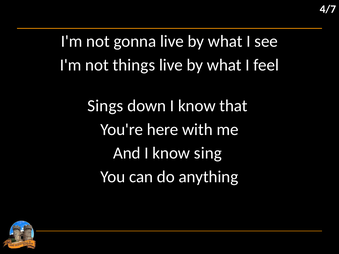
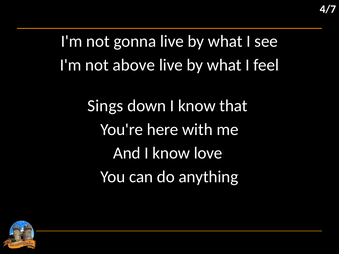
things: things -> above (134, 65)
sing: sing -> love (208, 153)
